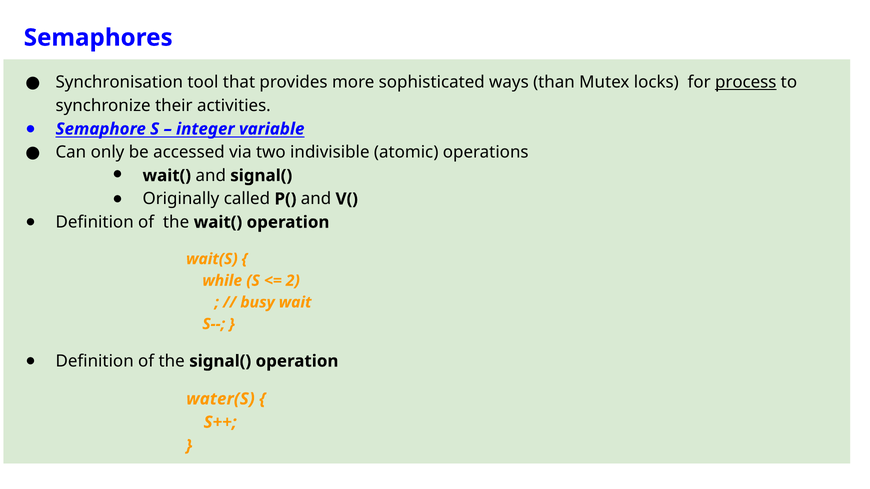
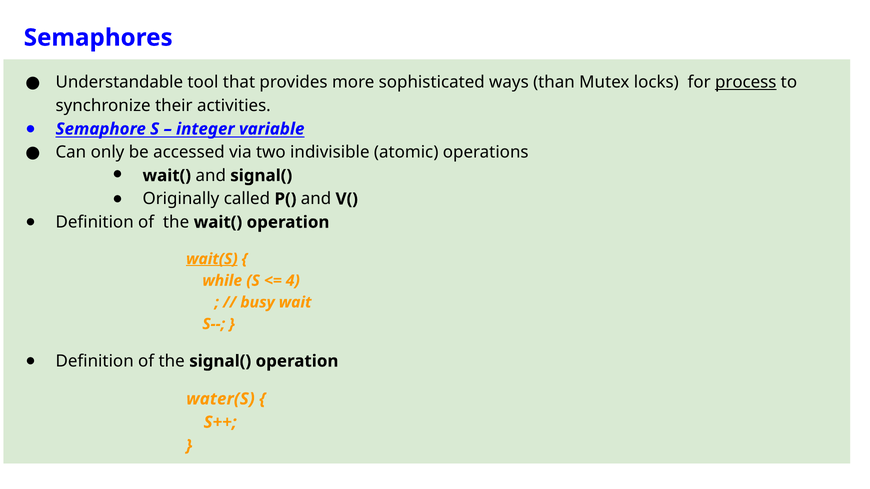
Synchronisation: Synchronisation -> Understandable (119, 82)
wait(S underline: none -> present (212, 259)
2: 2 -> 4 (293, 281)
